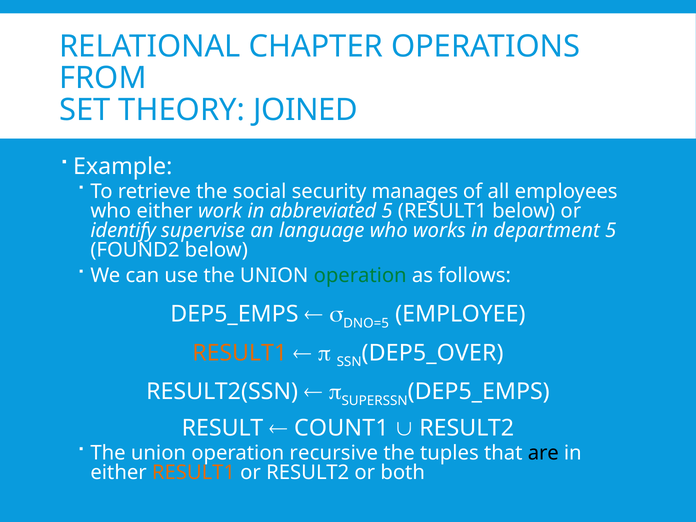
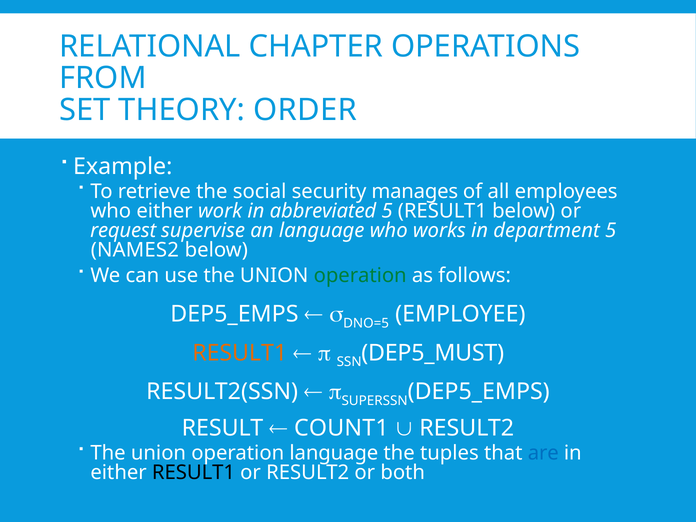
JOINED: JOINED -> ORDER (305, 110)
identify: identify -> request (123, 231)
FOUND2: FOUND2 -> NAMES2 (135, 250)
DEP5_OVER: DEP5_OVER -> DEP5_MUST (433, 353)
operation recursive: recursive -> language (334, 453)
are colour: black -> blue (543, 453)
RESULT1 colour: orange -> black (194, 473)
